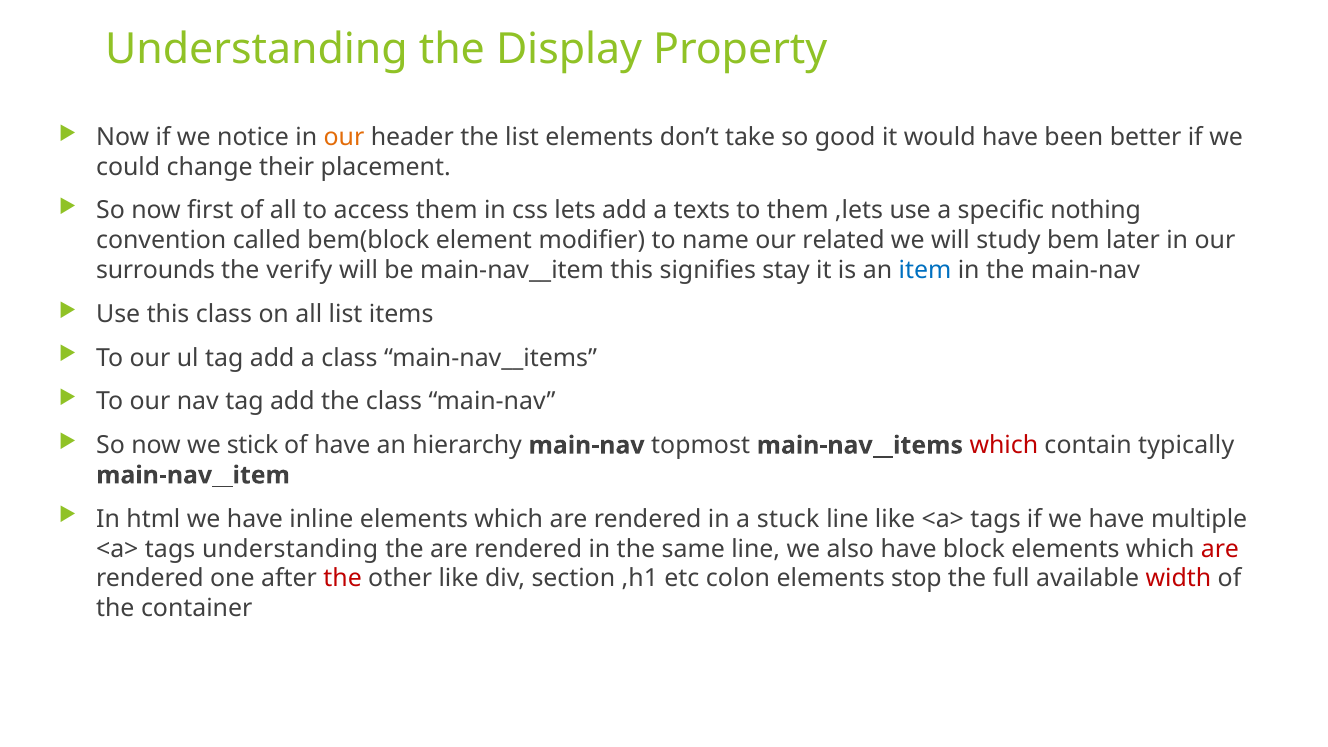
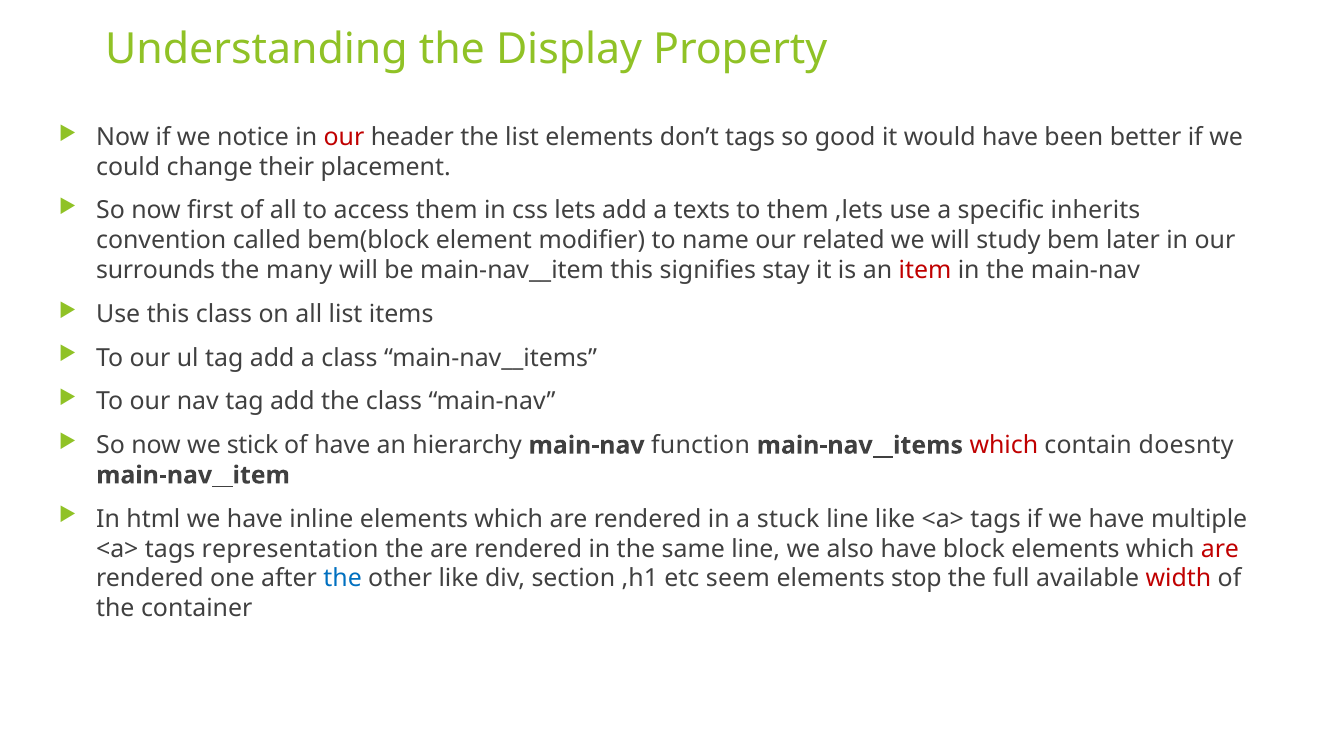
our colour: orange -> red (344, 137)
don’t take: take -> tags (750, 137)
nothing: nothing -> inherits (1095, 211)
verify: verify -> many (299, 270)
item colour: blue -> red (925, 270)
topmost: topmost -> function (701, 445)
typically: typically -> doesnty (1186, 445)
tags understanding: understanding -> representation (290, 549)
the colour: red -> blue (343, 579)
colon: colon -> seem (738, 579)
